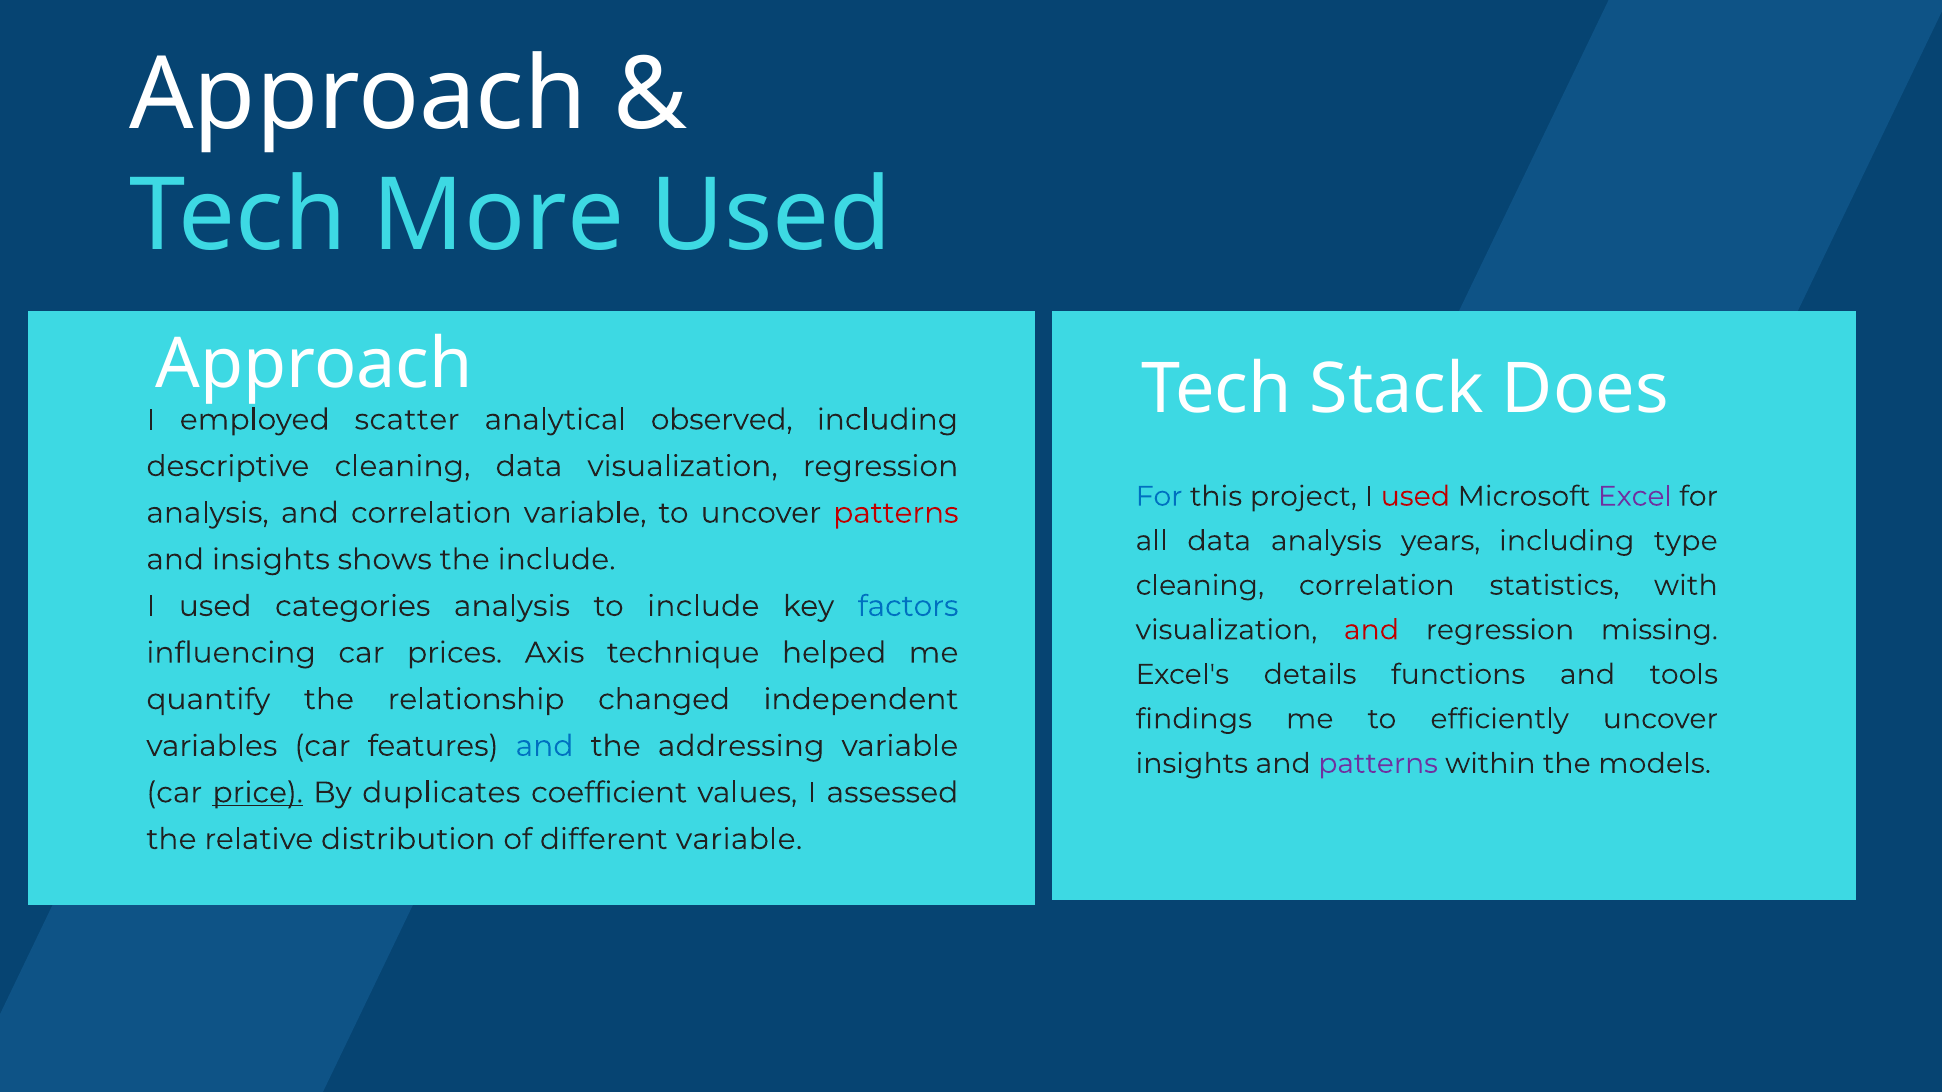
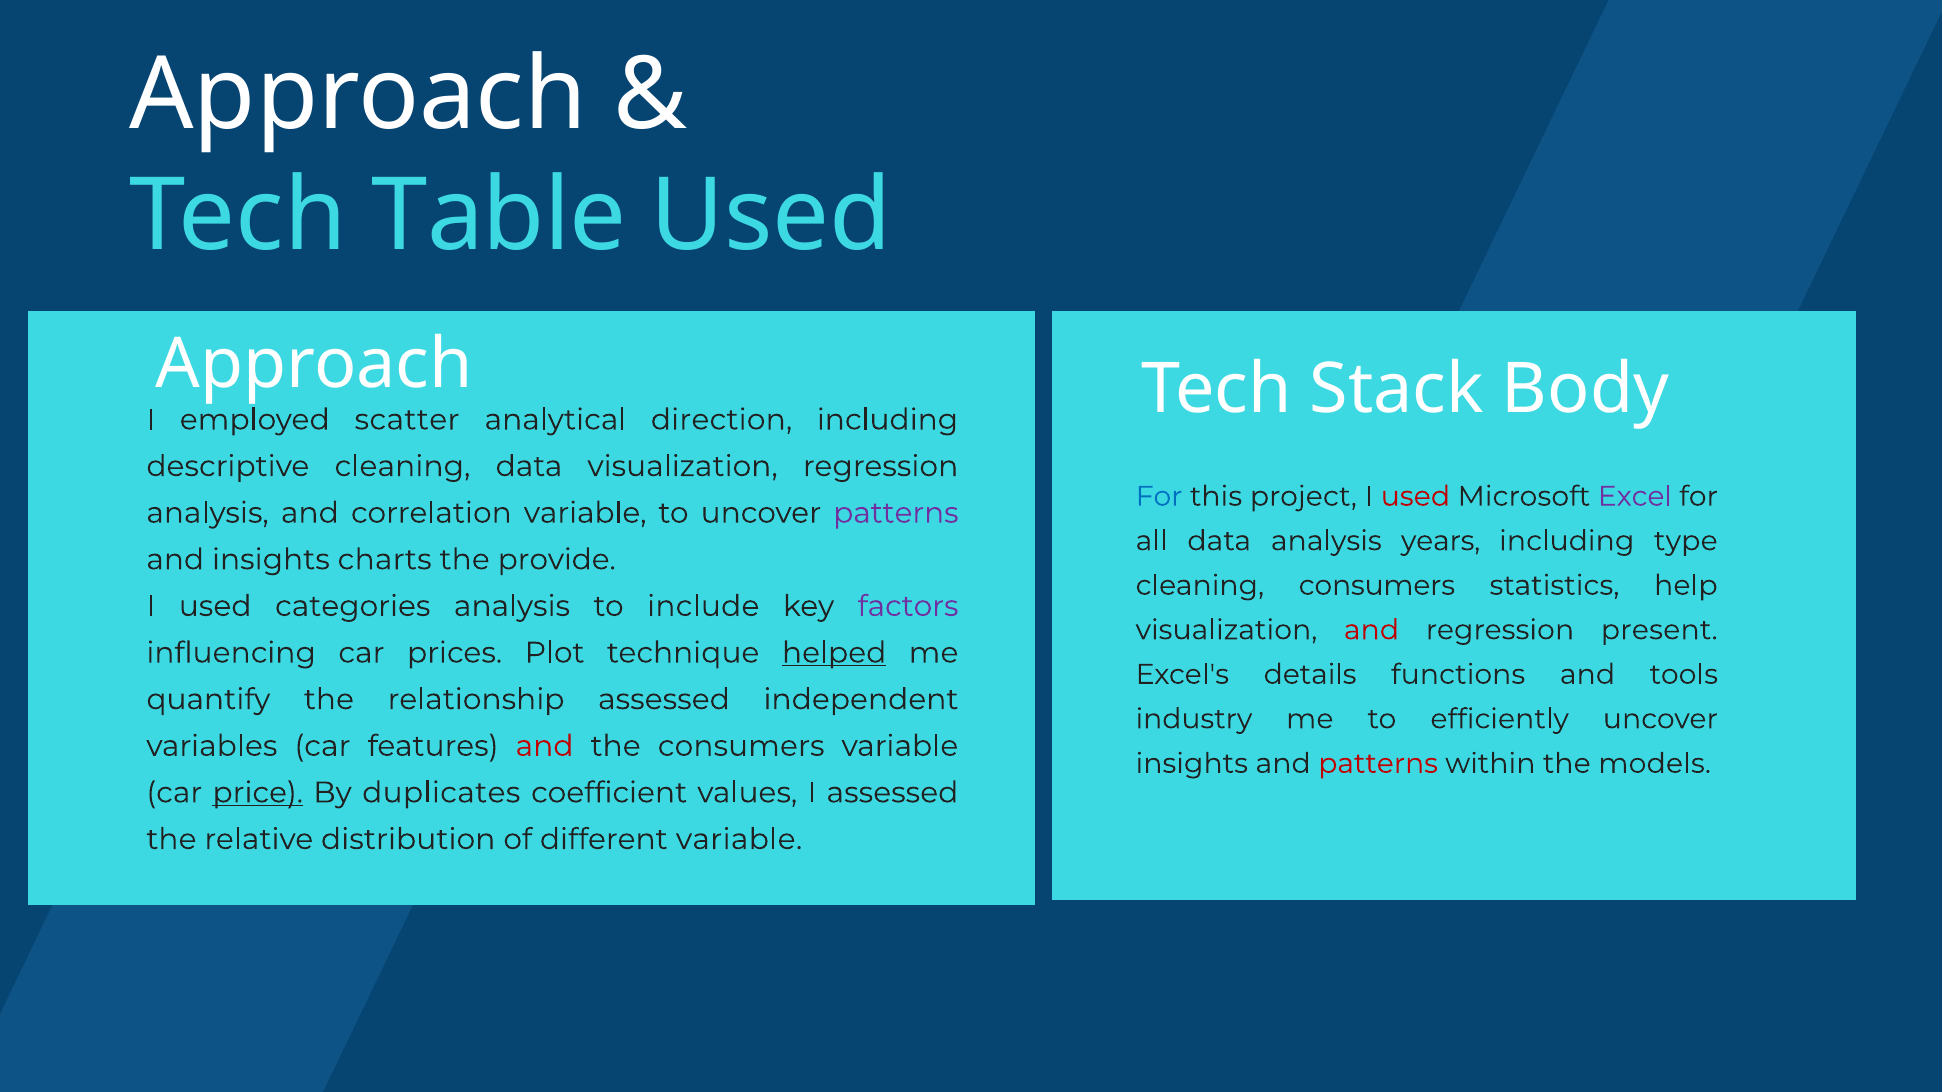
More: More -> Table (499, 216)
Does: Does -> Body (1585, 390)
observed: observed -> direction (722, 420)
patterns colour: red -> purple (896, 513)
shows: shows -> charts (385, 560)
the include: include -> provide (557, 560)
cleaning correlation: correlation -> consumers (1377, 586)
with: with -> help (1686, 586)
factors colour: blue -> purple (908, 606)
missing: missing -> present (1659, 630)
Axis: Axis -> Plot (555, 653)
helped underline: none -> present (834, 653)
relationship changed: changed -> assessed (664, 700)
findings: findings -> industry (1194, 719)
and colour: blue -> red (545, 746)
the addressing: addressing -> consumers (741, 746)
patterns colour: purple -> red (1378, 764)
